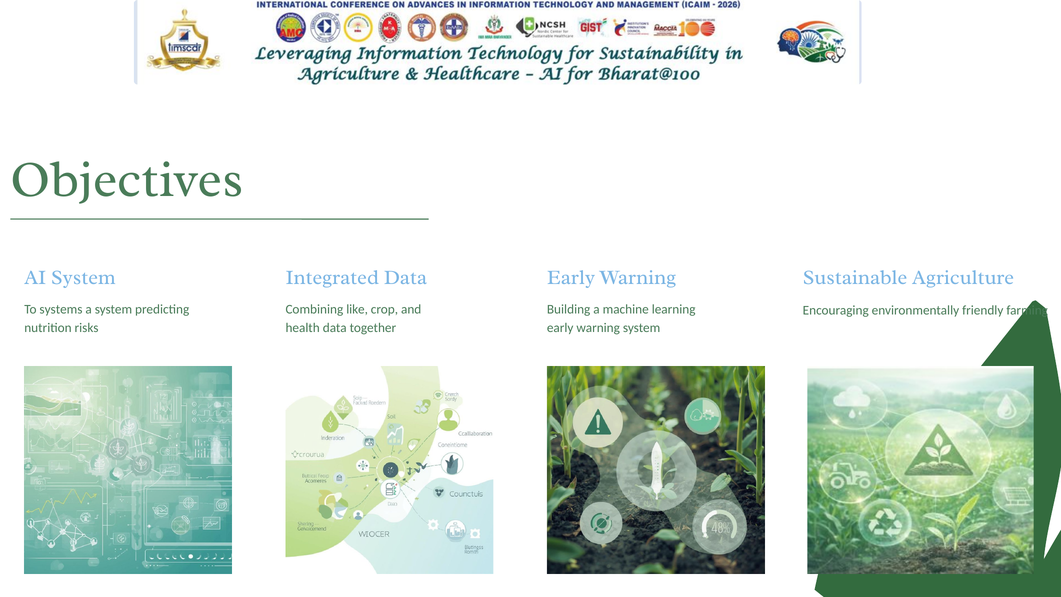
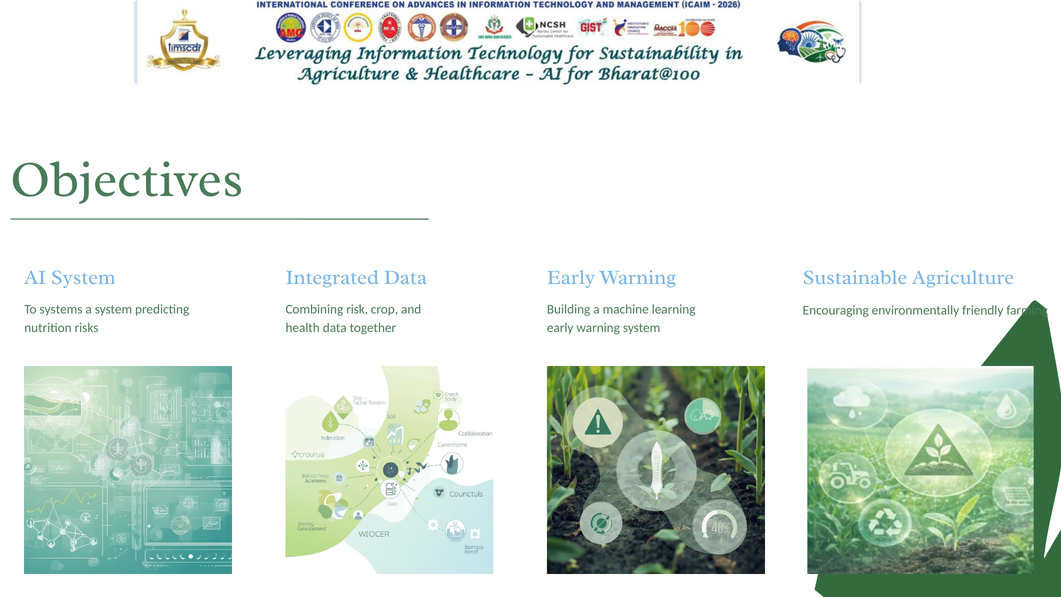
like: like -> risk (357, 309)
